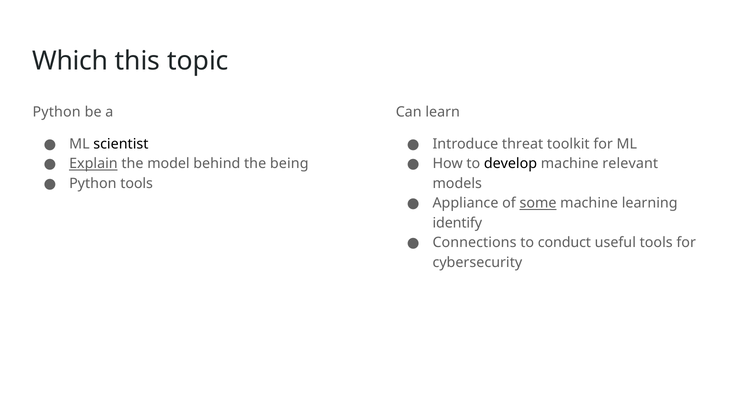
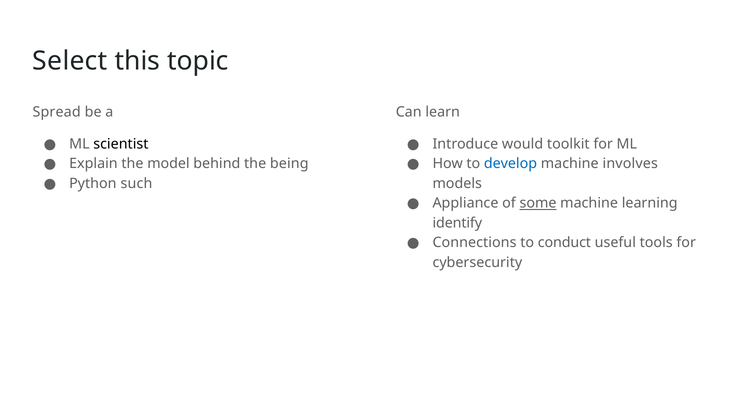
Which: Which -> Select (70, 61)
Python: Python -> Spread (57, 112)
threat: threat -> would (523, 144)
Explain underline: present -> none (93, 164)
develop colour: black -> blue (510, 164)
relevant: relevant -> involves (630, 164)
Python tools: tools -> such (136, 184)
